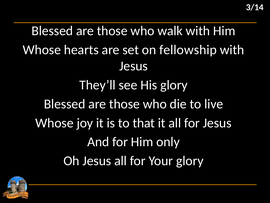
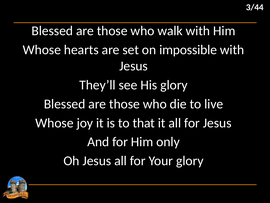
3/14: 3/14 -> 3/44 (255, 7)
fellowship: fellowship -> impossible (188, 50)
